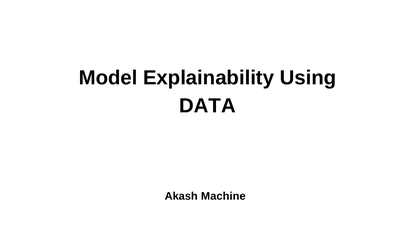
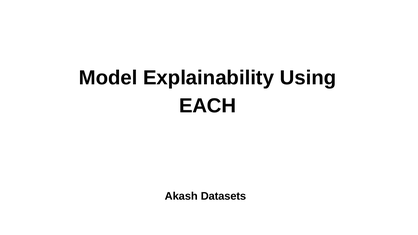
DATA: DATA -> EACH (208, 106)
Machine: Machine -> Datasets (223, 196)
